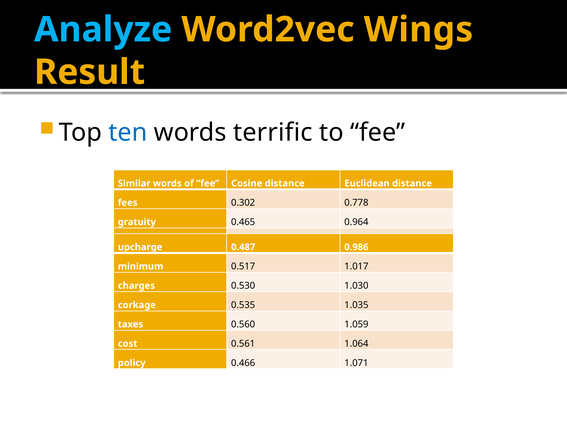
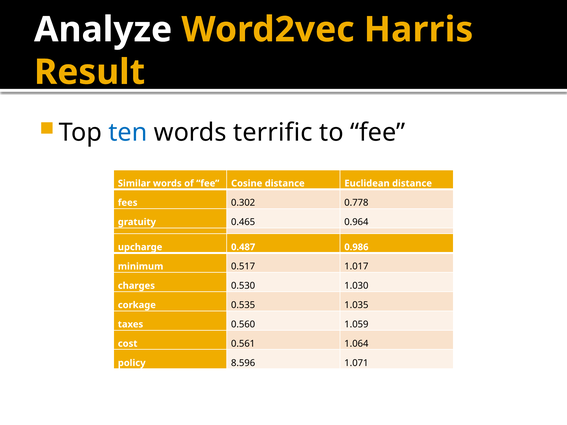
Analyze colour: light blue -> white (103, 30)
Wings: Wings -> Harris (419, 30)
0.466: 0.466 -> 8.596 (243, 363)
